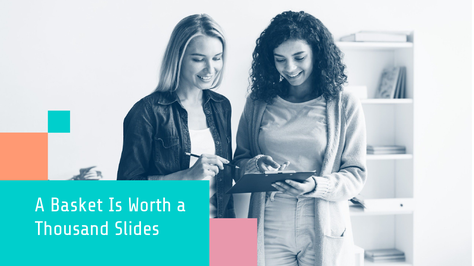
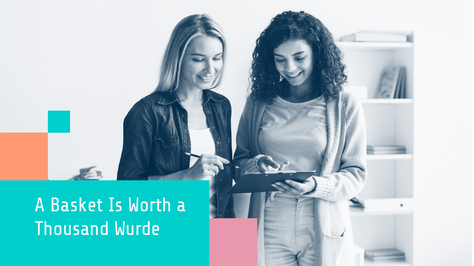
Slides: Slides -> Wurde (137, 229)
